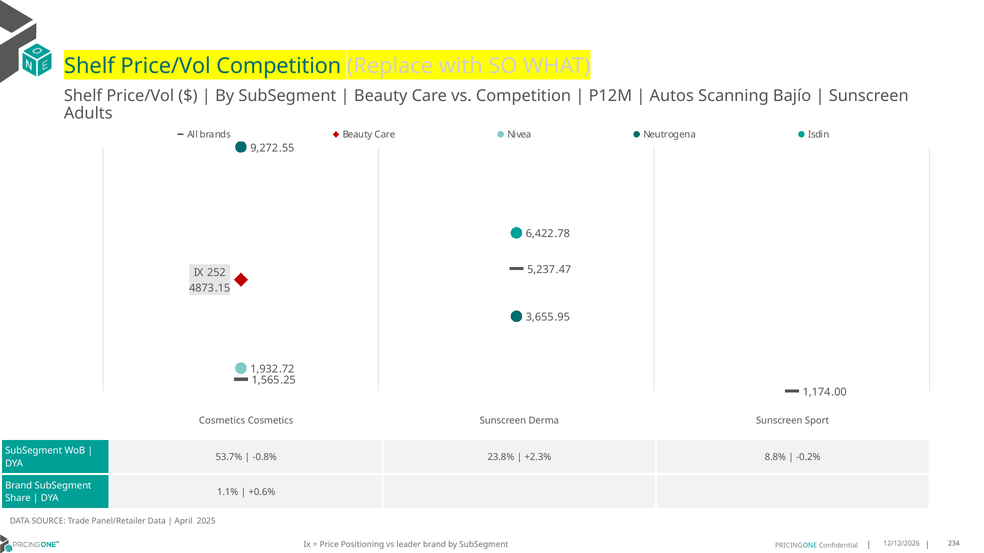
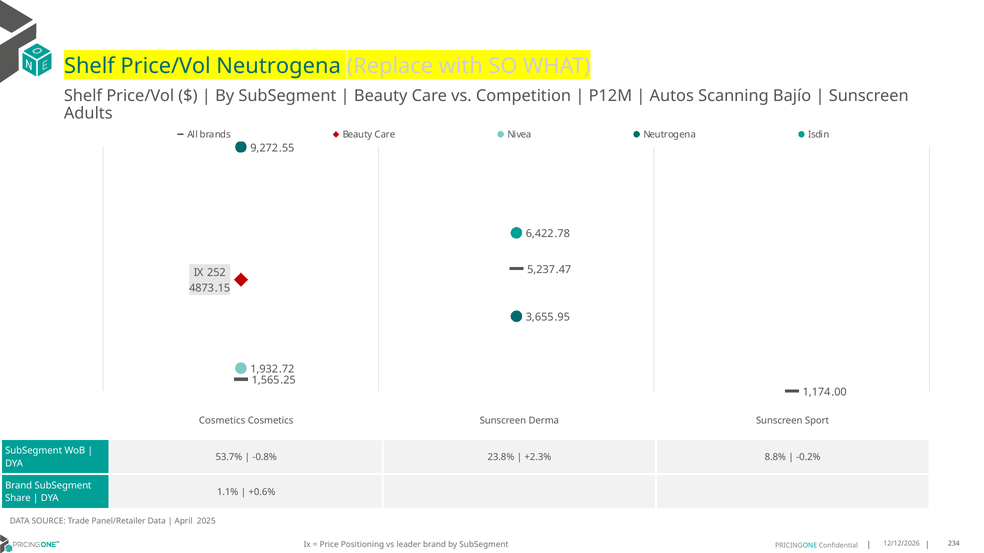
Price/Vol Competition: Competition -> Neutrogena (279, 66)
